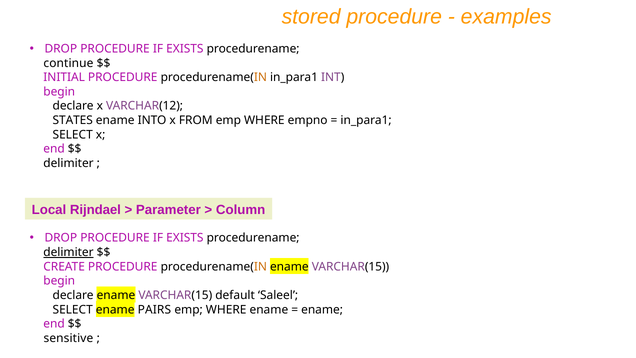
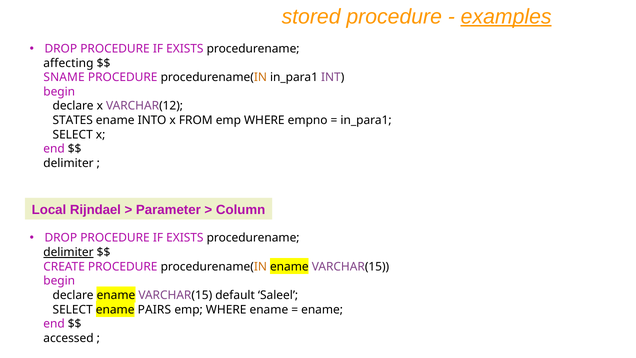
examples underline: none -> present (506, 17)
continue: continue -> affecting (68, 63)
INITIAL: INITIAL -> SNAME (64, 77)
sensitive: sensitive -> accessed (68, 338)
